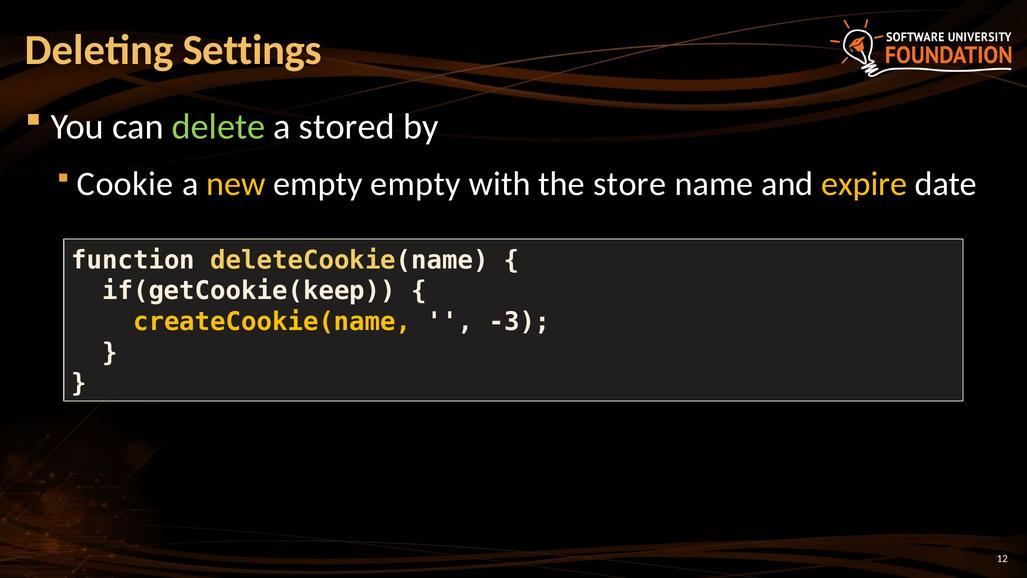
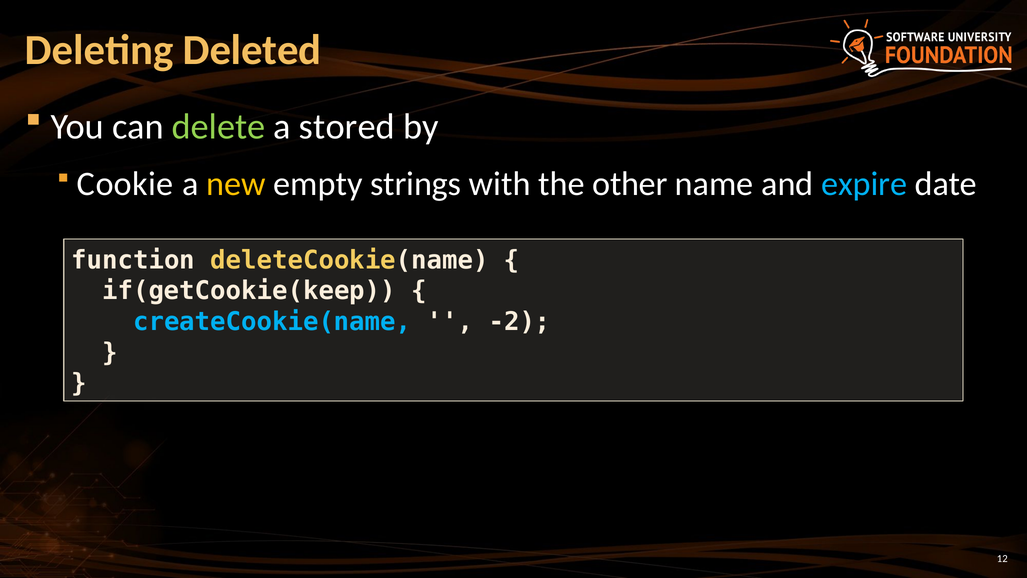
Settings: Settings -> Deleted (252, 50)
empty empty: empty -> strings (416, 184)
store: store -> other (630, 184)
expire colour: yellow -> light blue (864, 184)
createCookie(name colour: yellow -> light blue (272, 322)
-3: -3 -> -2 (520, 322)
